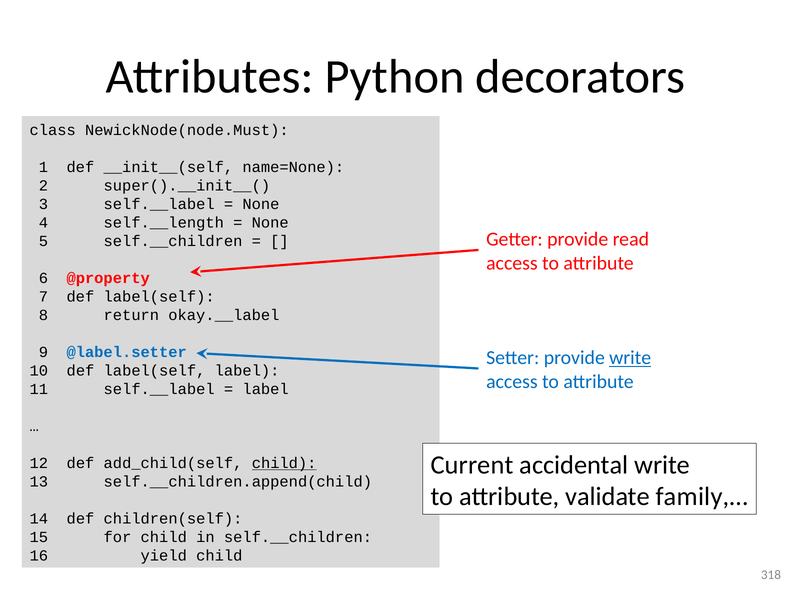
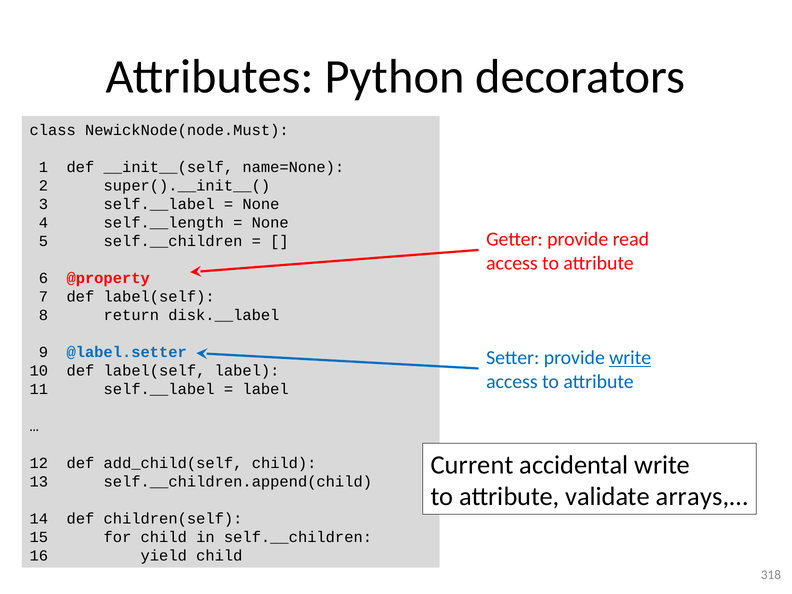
okay.__label: okay.__label -> disk.__label (224, 315)
child underline: present -> none (284, 463)
family,…: family,… -> arrays,… (702, 497)
